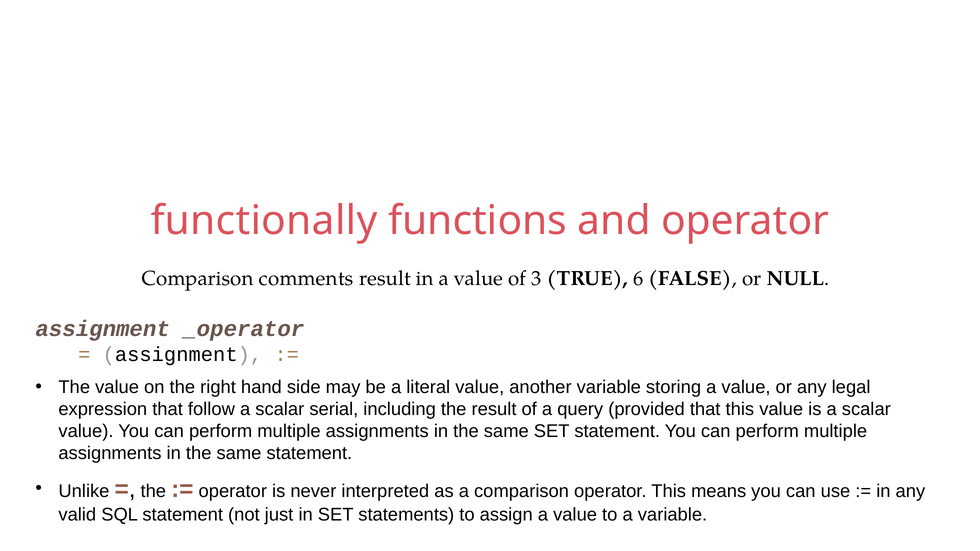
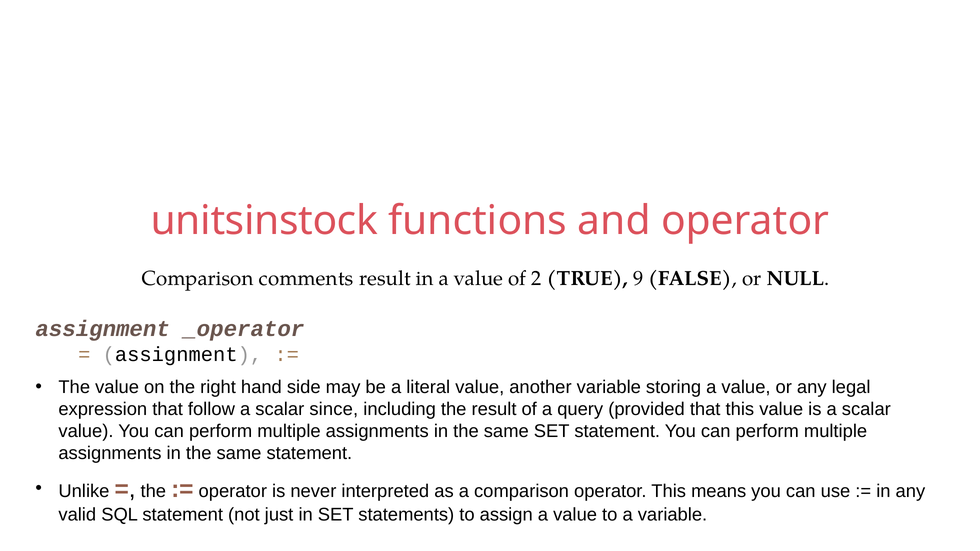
functionally: functionally -> unitsinstock (264, 221)
3: 3 -> 2 (537, 279)
6: 6 -> 9 (638, 279)
serial: serial -> since (334, 410)
